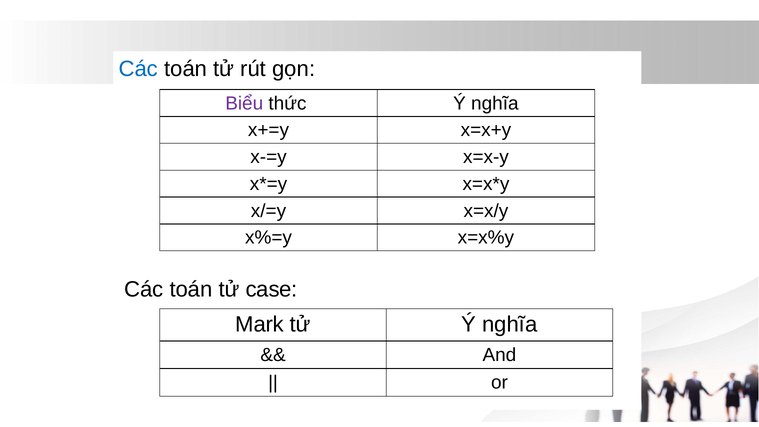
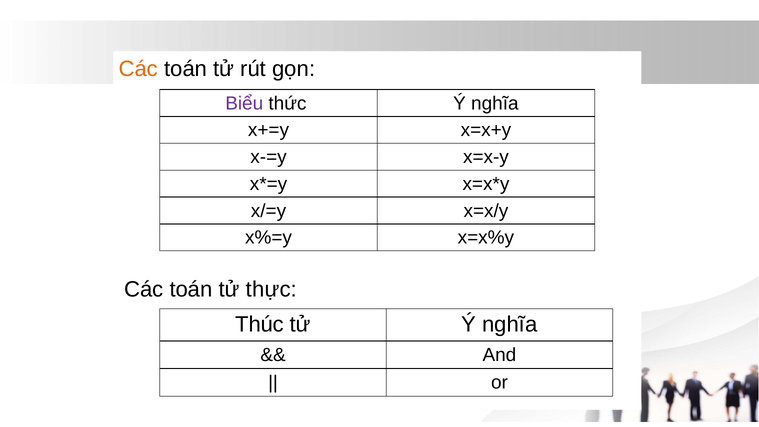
Các colour: blue -> orange (138, 69)
case: case -> thực (271, 289)
Mark: Mark -> Thúc (260, 324)
